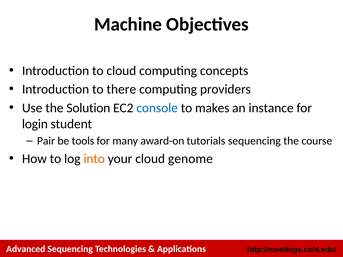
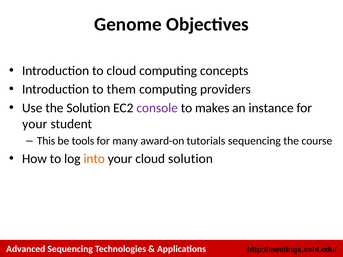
Machine: Machine -> Genome (128, 24)
there: there -> them (121, 89)
console colour: blue -> purple (157, 108)
login: login -> your (35, 124)
Pair: Pair -> This (46, 141)
cloud genome: genome -> solution (190, 159)
